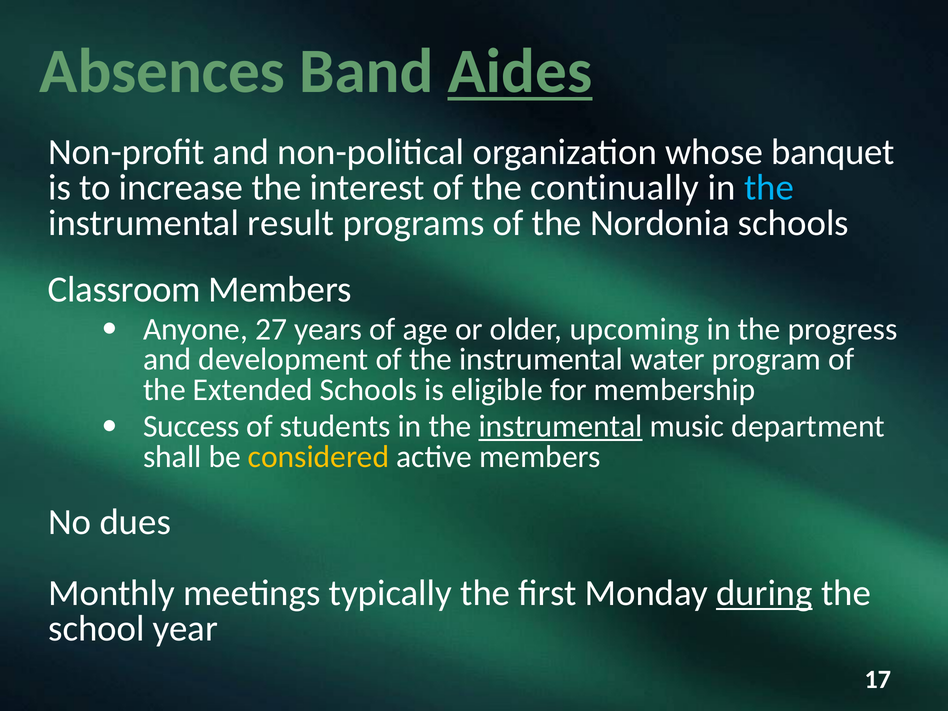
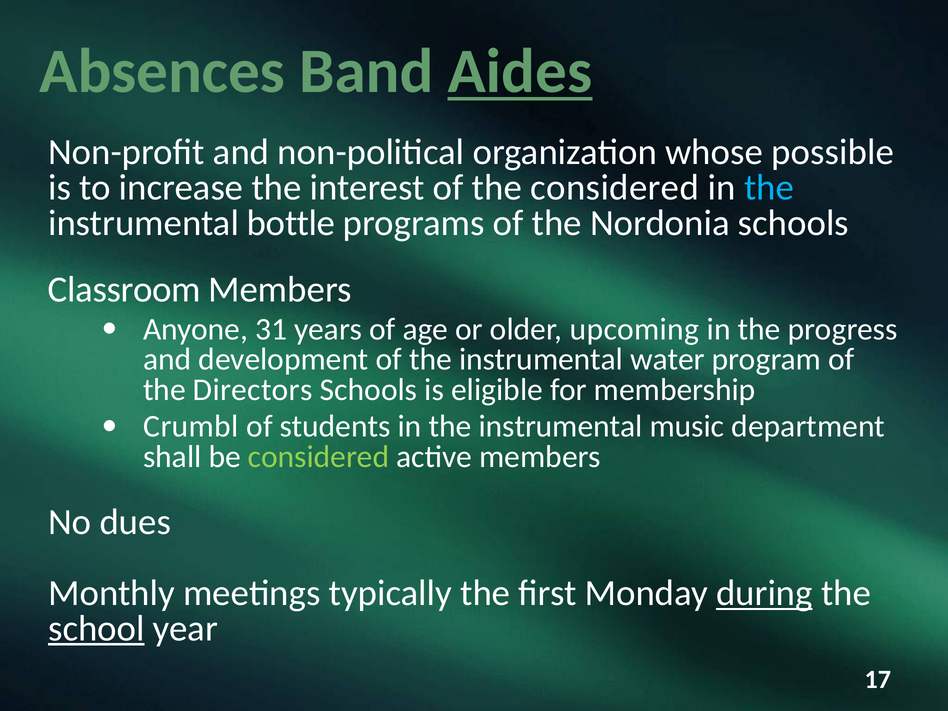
banquet: banquet -> possible (833, 152)
the continually: continually -> considered (615, 188)
result: result -> bottle (291, 223)
27: 27 -> 31 (271, 329)
Extended: Extended -> Directors (253, 390)
Success: Success -> Crumbl (191, 426)
instrumental underline: present -> none (561, 426)
considered colour: yellow -> light green (319, 457)
school underline: none -> present (96, 628)
